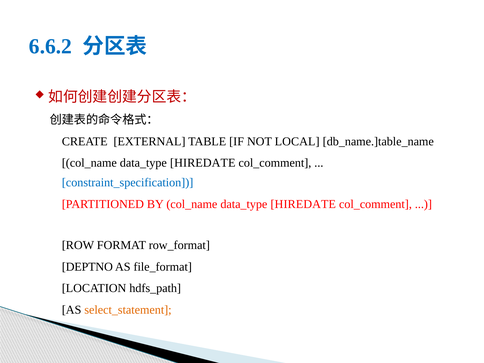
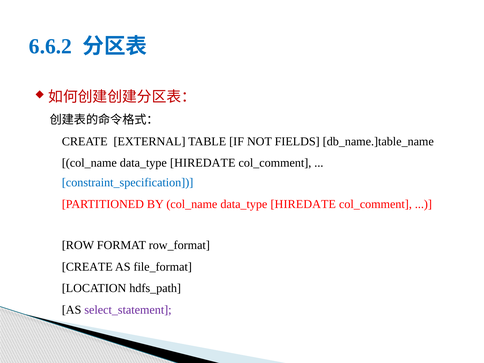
LOCAL: LOCAL -> FIELDS (297, 141)
DEPTNO: DEPTNO -> CREATE (87, 267)
select_statement colour: orange -> purple (128, 310)
